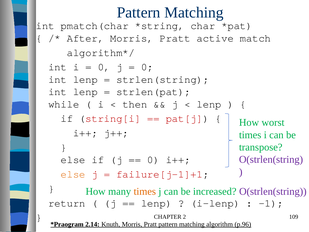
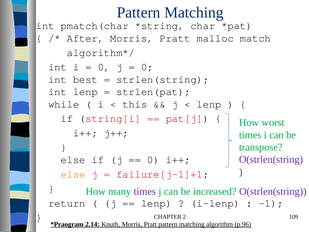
active: active -> malloc (215, 38)
lenp: lenp -> best (85, 79)
then: then -> this (135, 104)
times colour: orange -> purple (145, 191)
